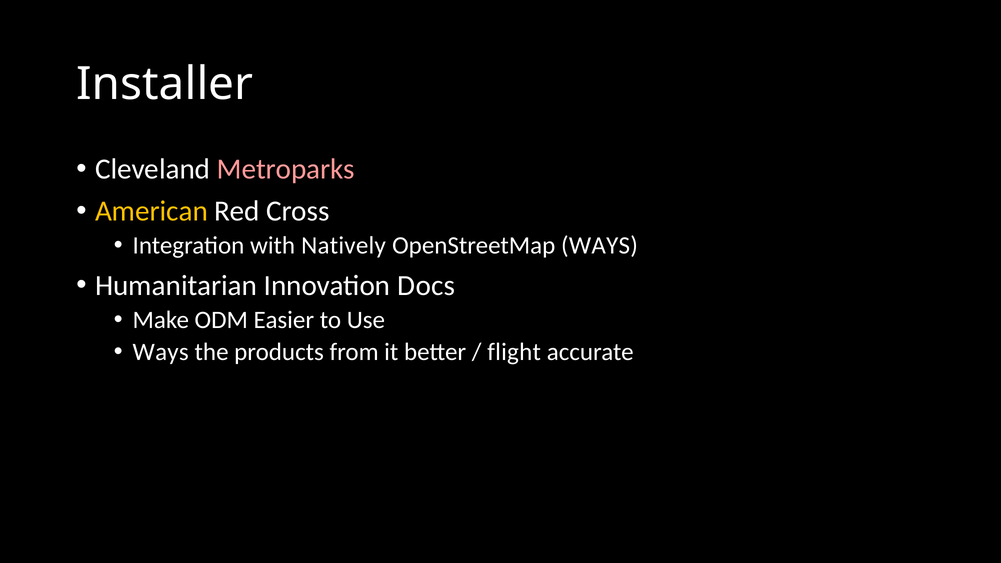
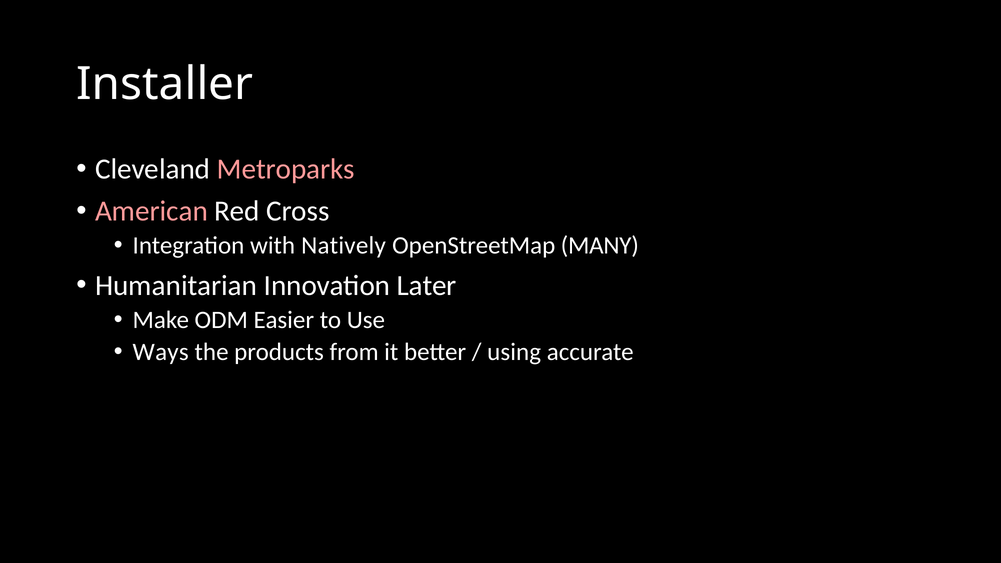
American colour: yellow -> pink (152, 211)
OpenStreetMap WAYS: WAYS -> MANY (600, 246)
Docs: Docs -> Later (427, 285)
flight: flight -> using (514, 352)
